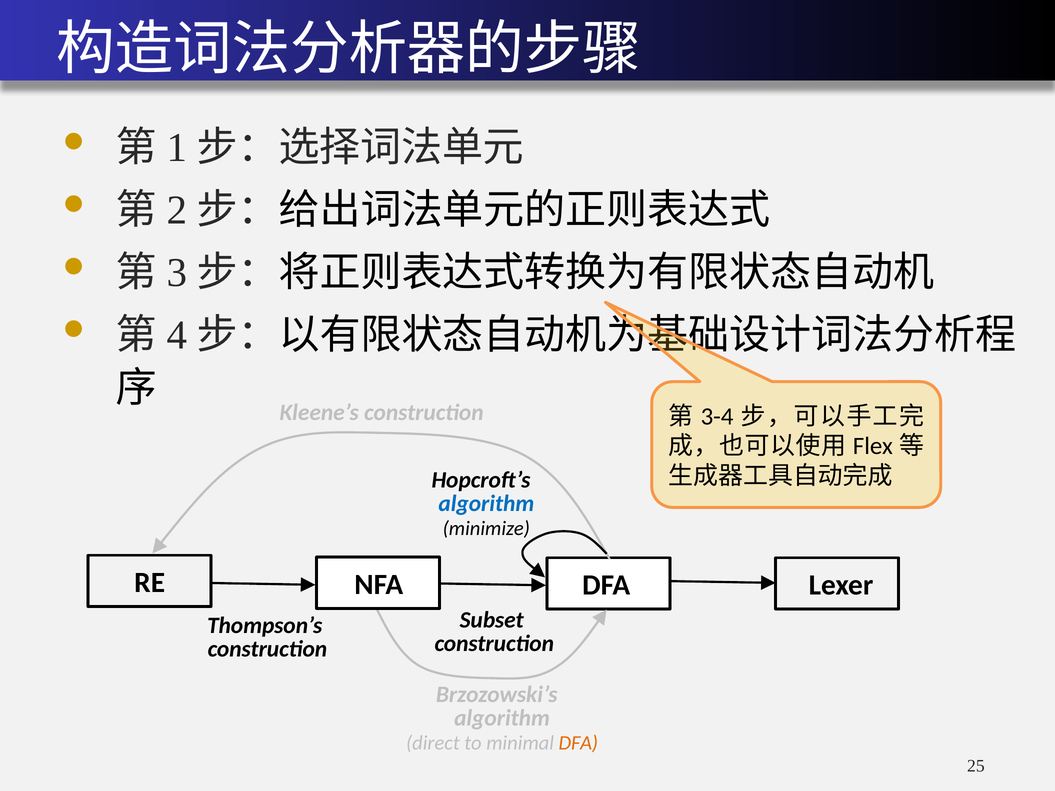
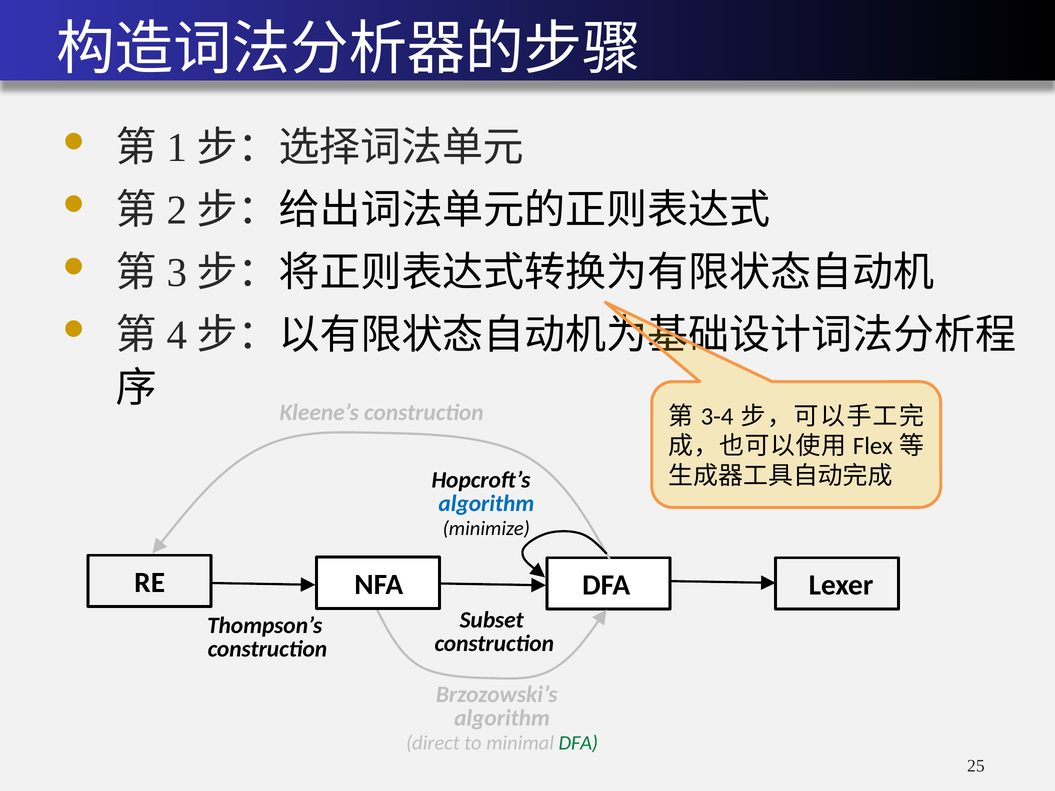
DFA colour: orange -> green (578, 743)
